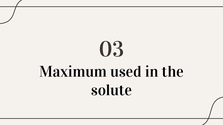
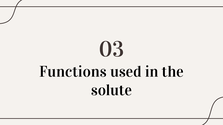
Maximum: Maximum -> Functions (73, 72)
